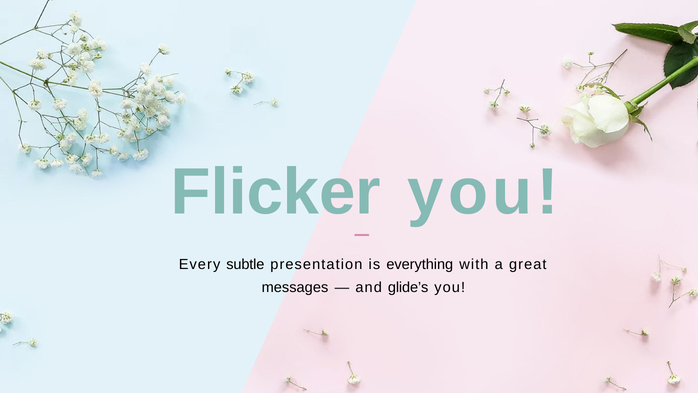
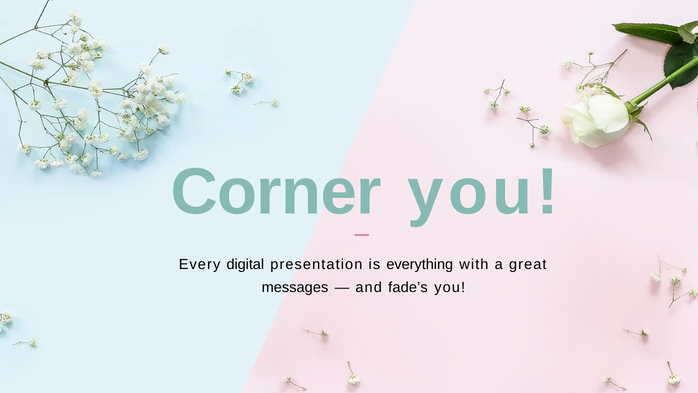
Flicker: Flicker -> Corner (276, 192)
subtle: subtle -> digital (245, 264)
glide’s: glide’s -> fade’s (408, 287)
